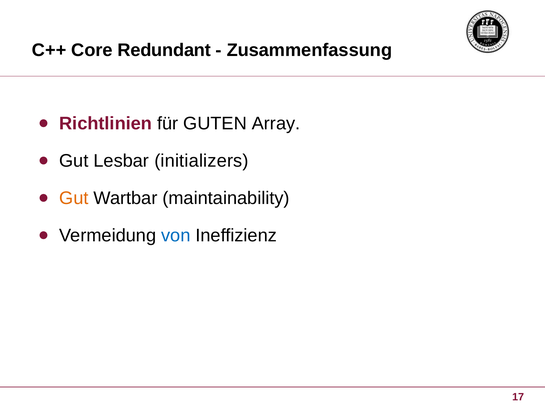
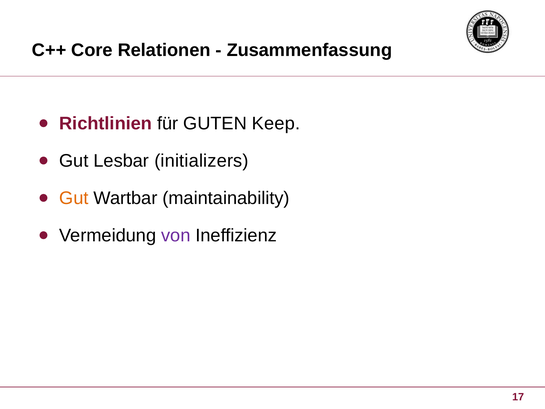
Redundant: Redundant -> Relationen (164, 50)
Array: Array -> Keep (276, 123)
von colour: blue -> purple (176, 235)
